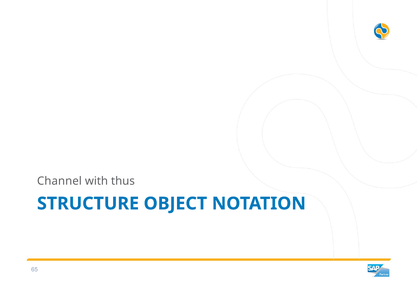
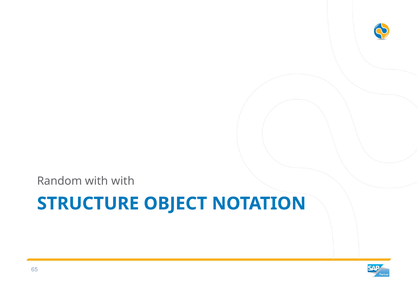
Channel: Channel -> Random (60, 181)
with thus: thus -> with (123, 181)
